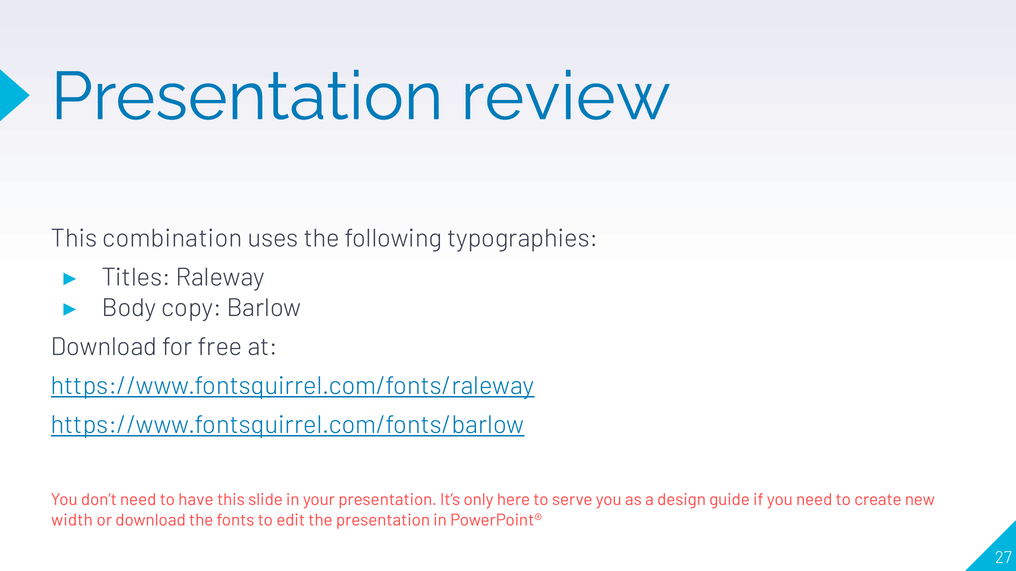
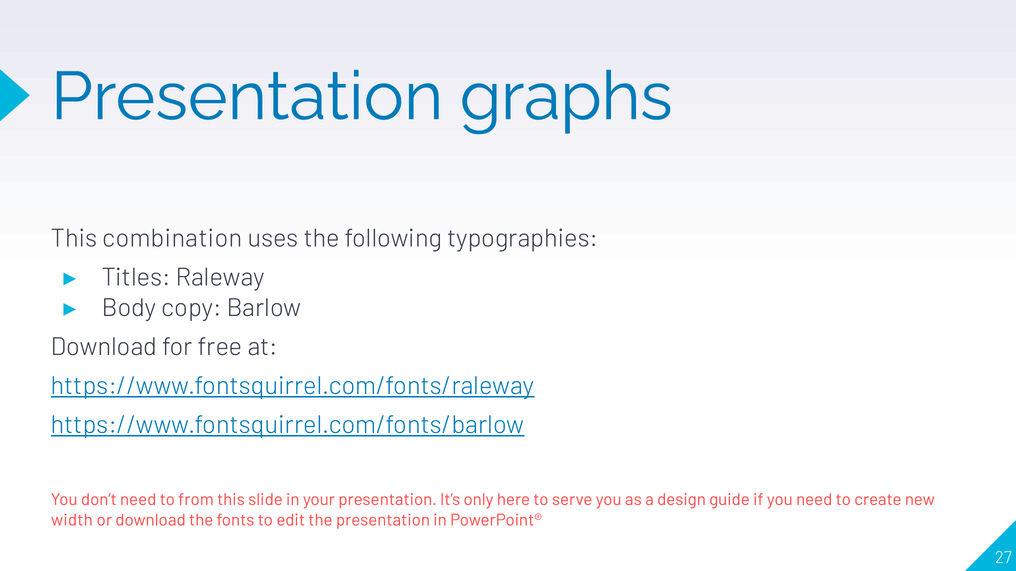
review: review -> graphs (566, 97)
have: have -> from (196, 500)
